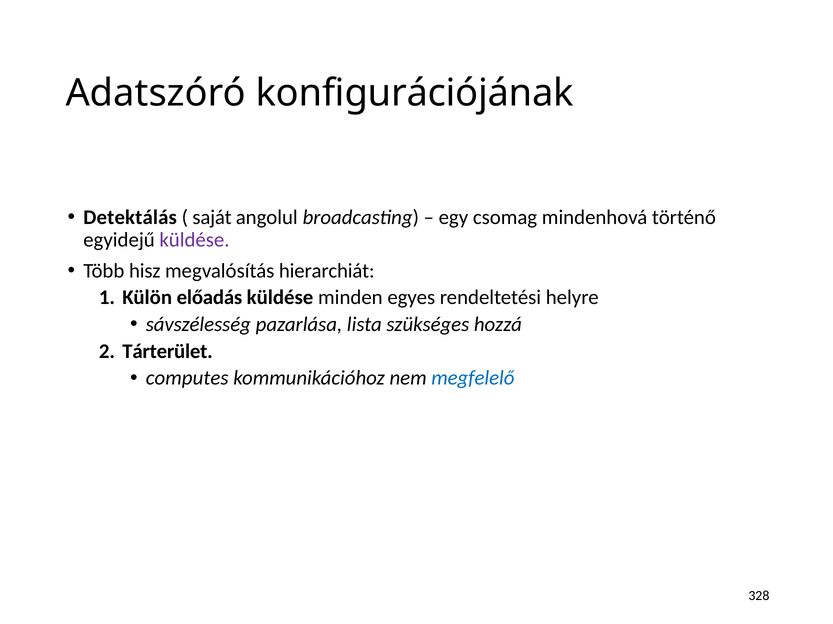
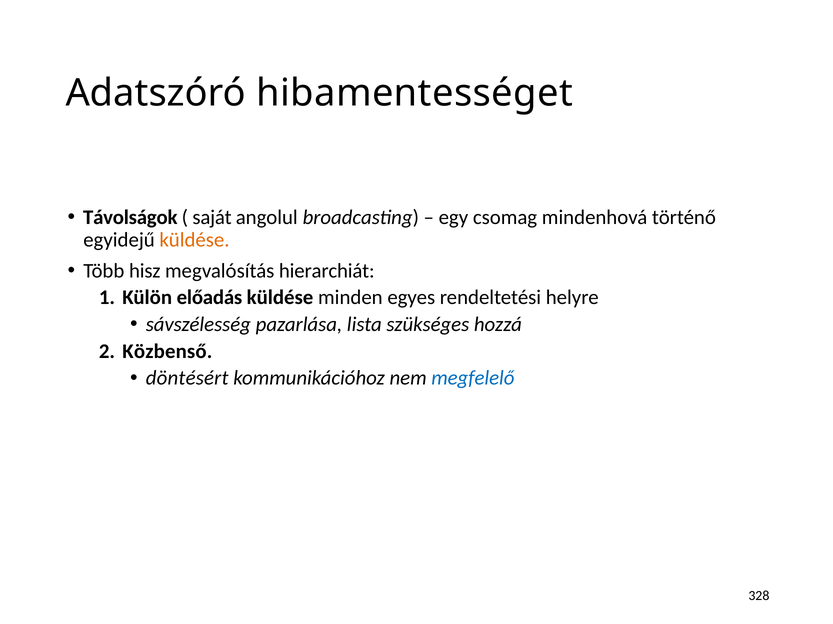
konfigurációjának: konfigurációjának -> hibamentességet (414, 93)
Detektálás: Detektálás -> Távolságok (130, 217)
küldése colour: purple -> orange (194, 240)
Tárterület: Tárterület -> Közbenső (167, 352)
computes: computes -> döntésért (187, 378)
